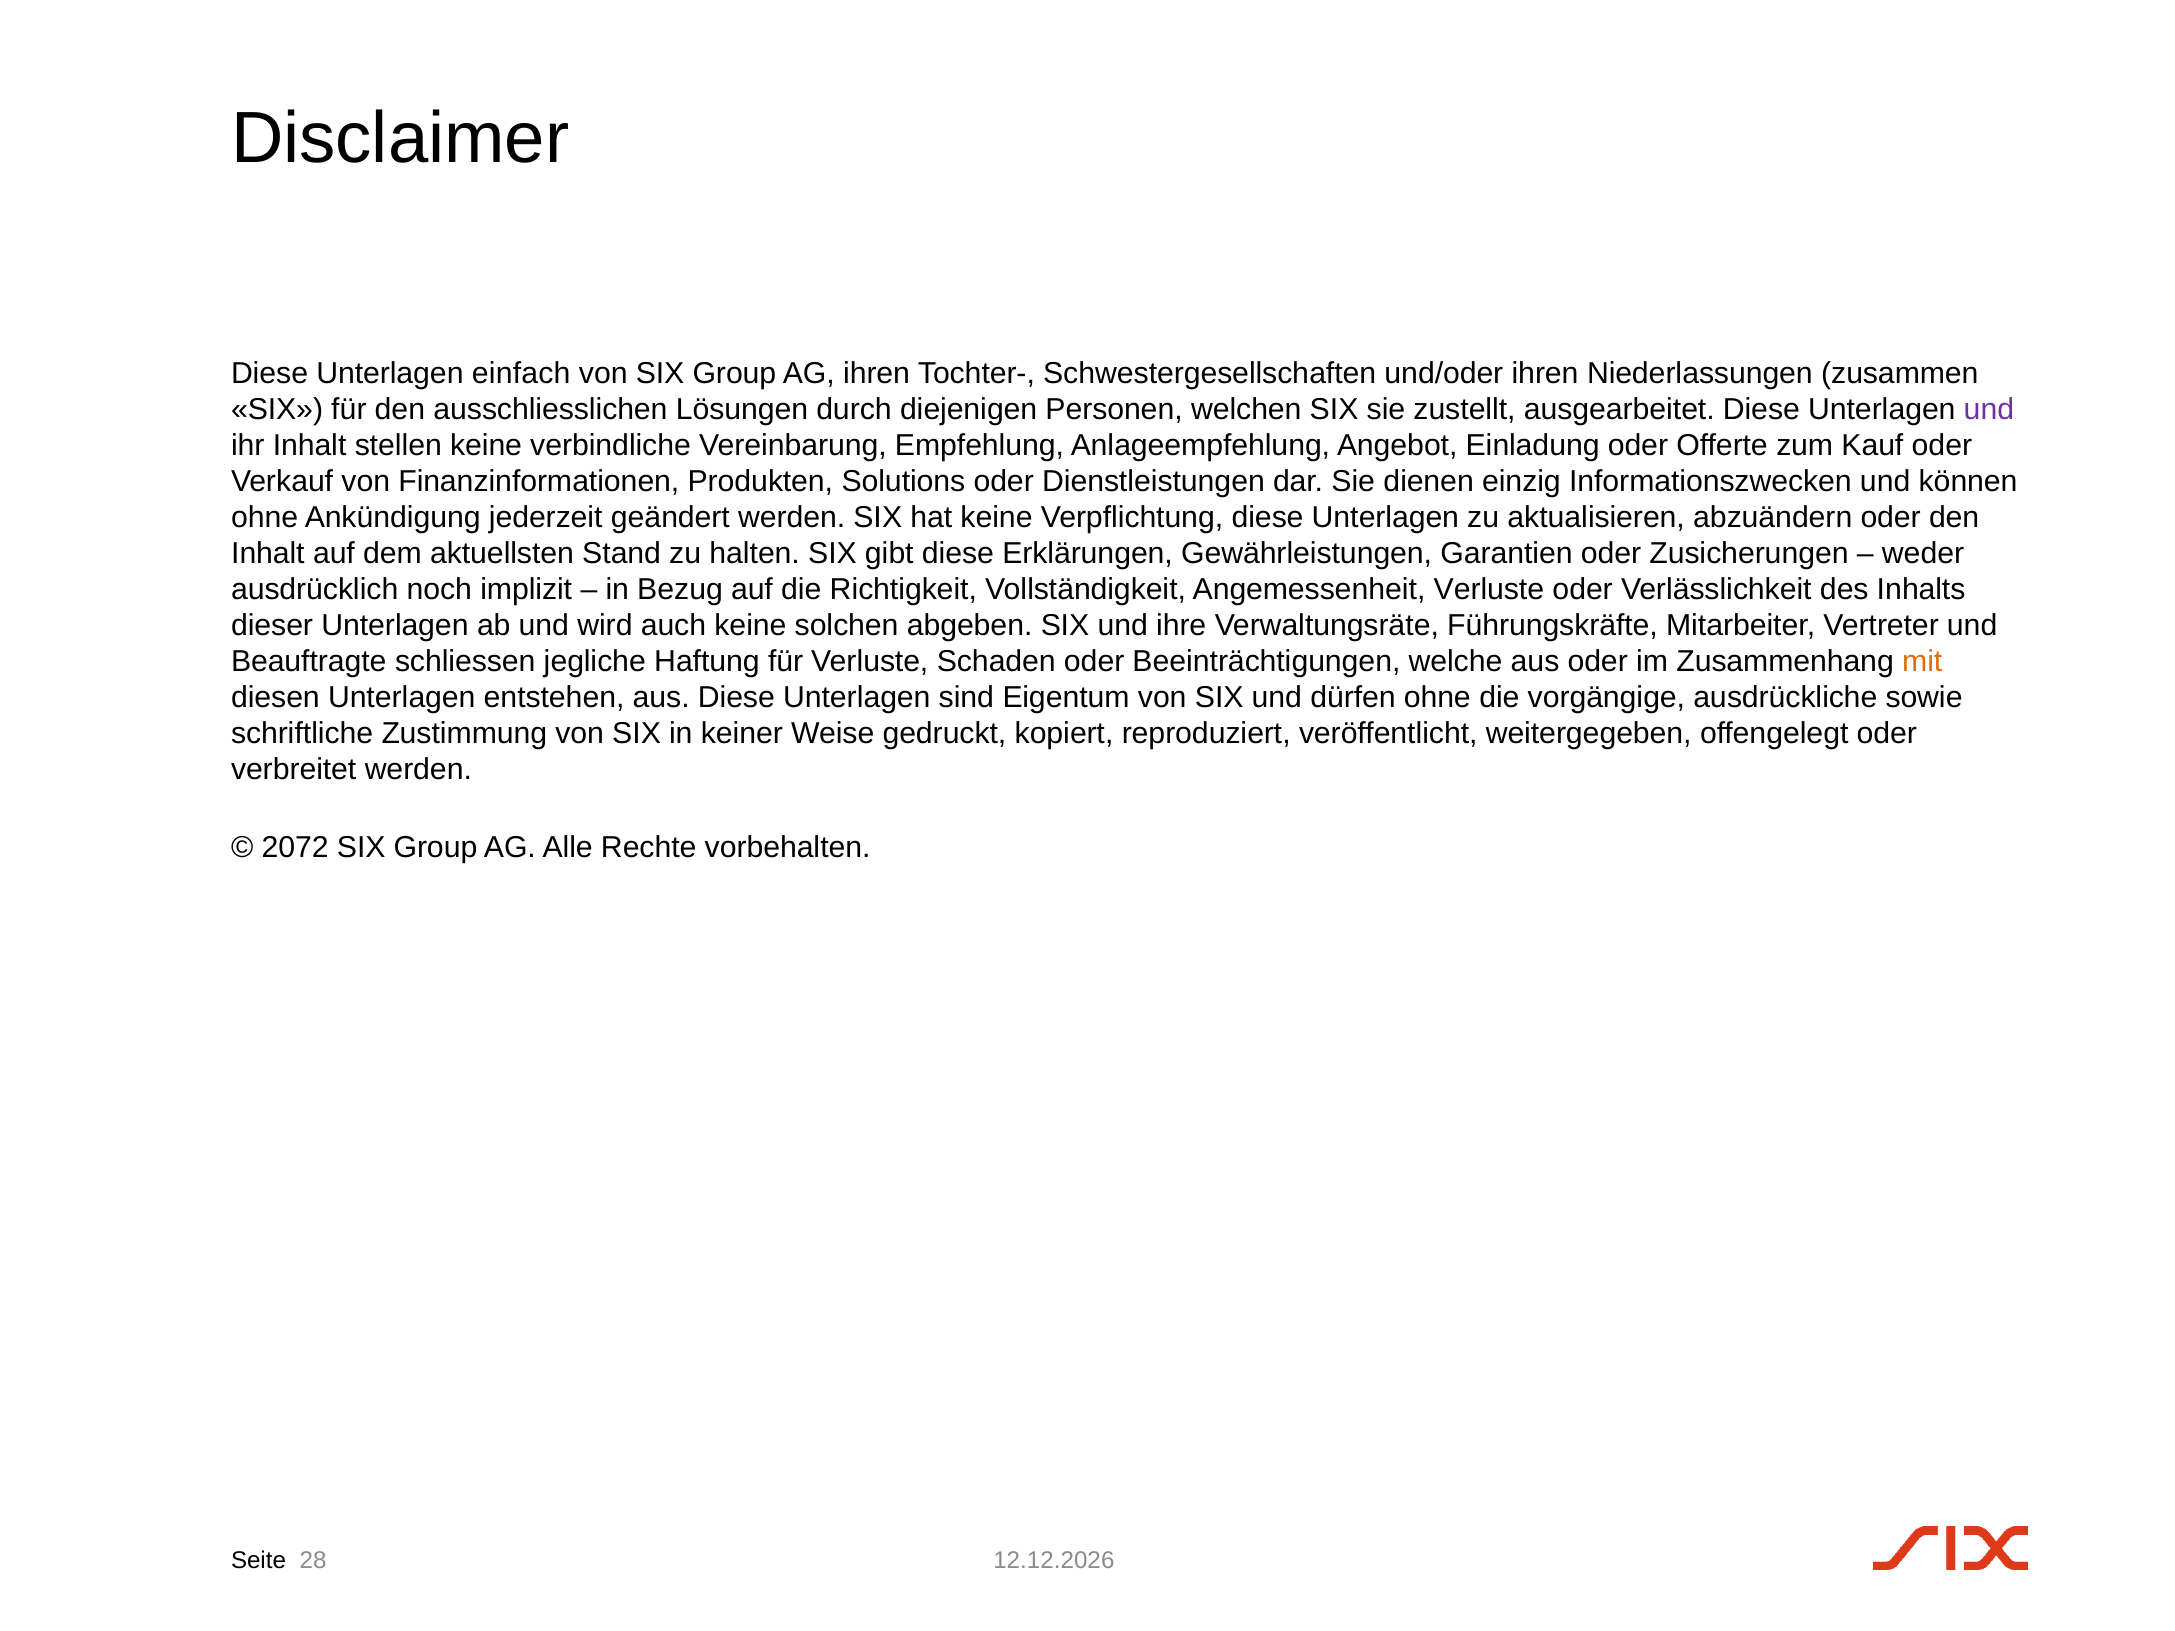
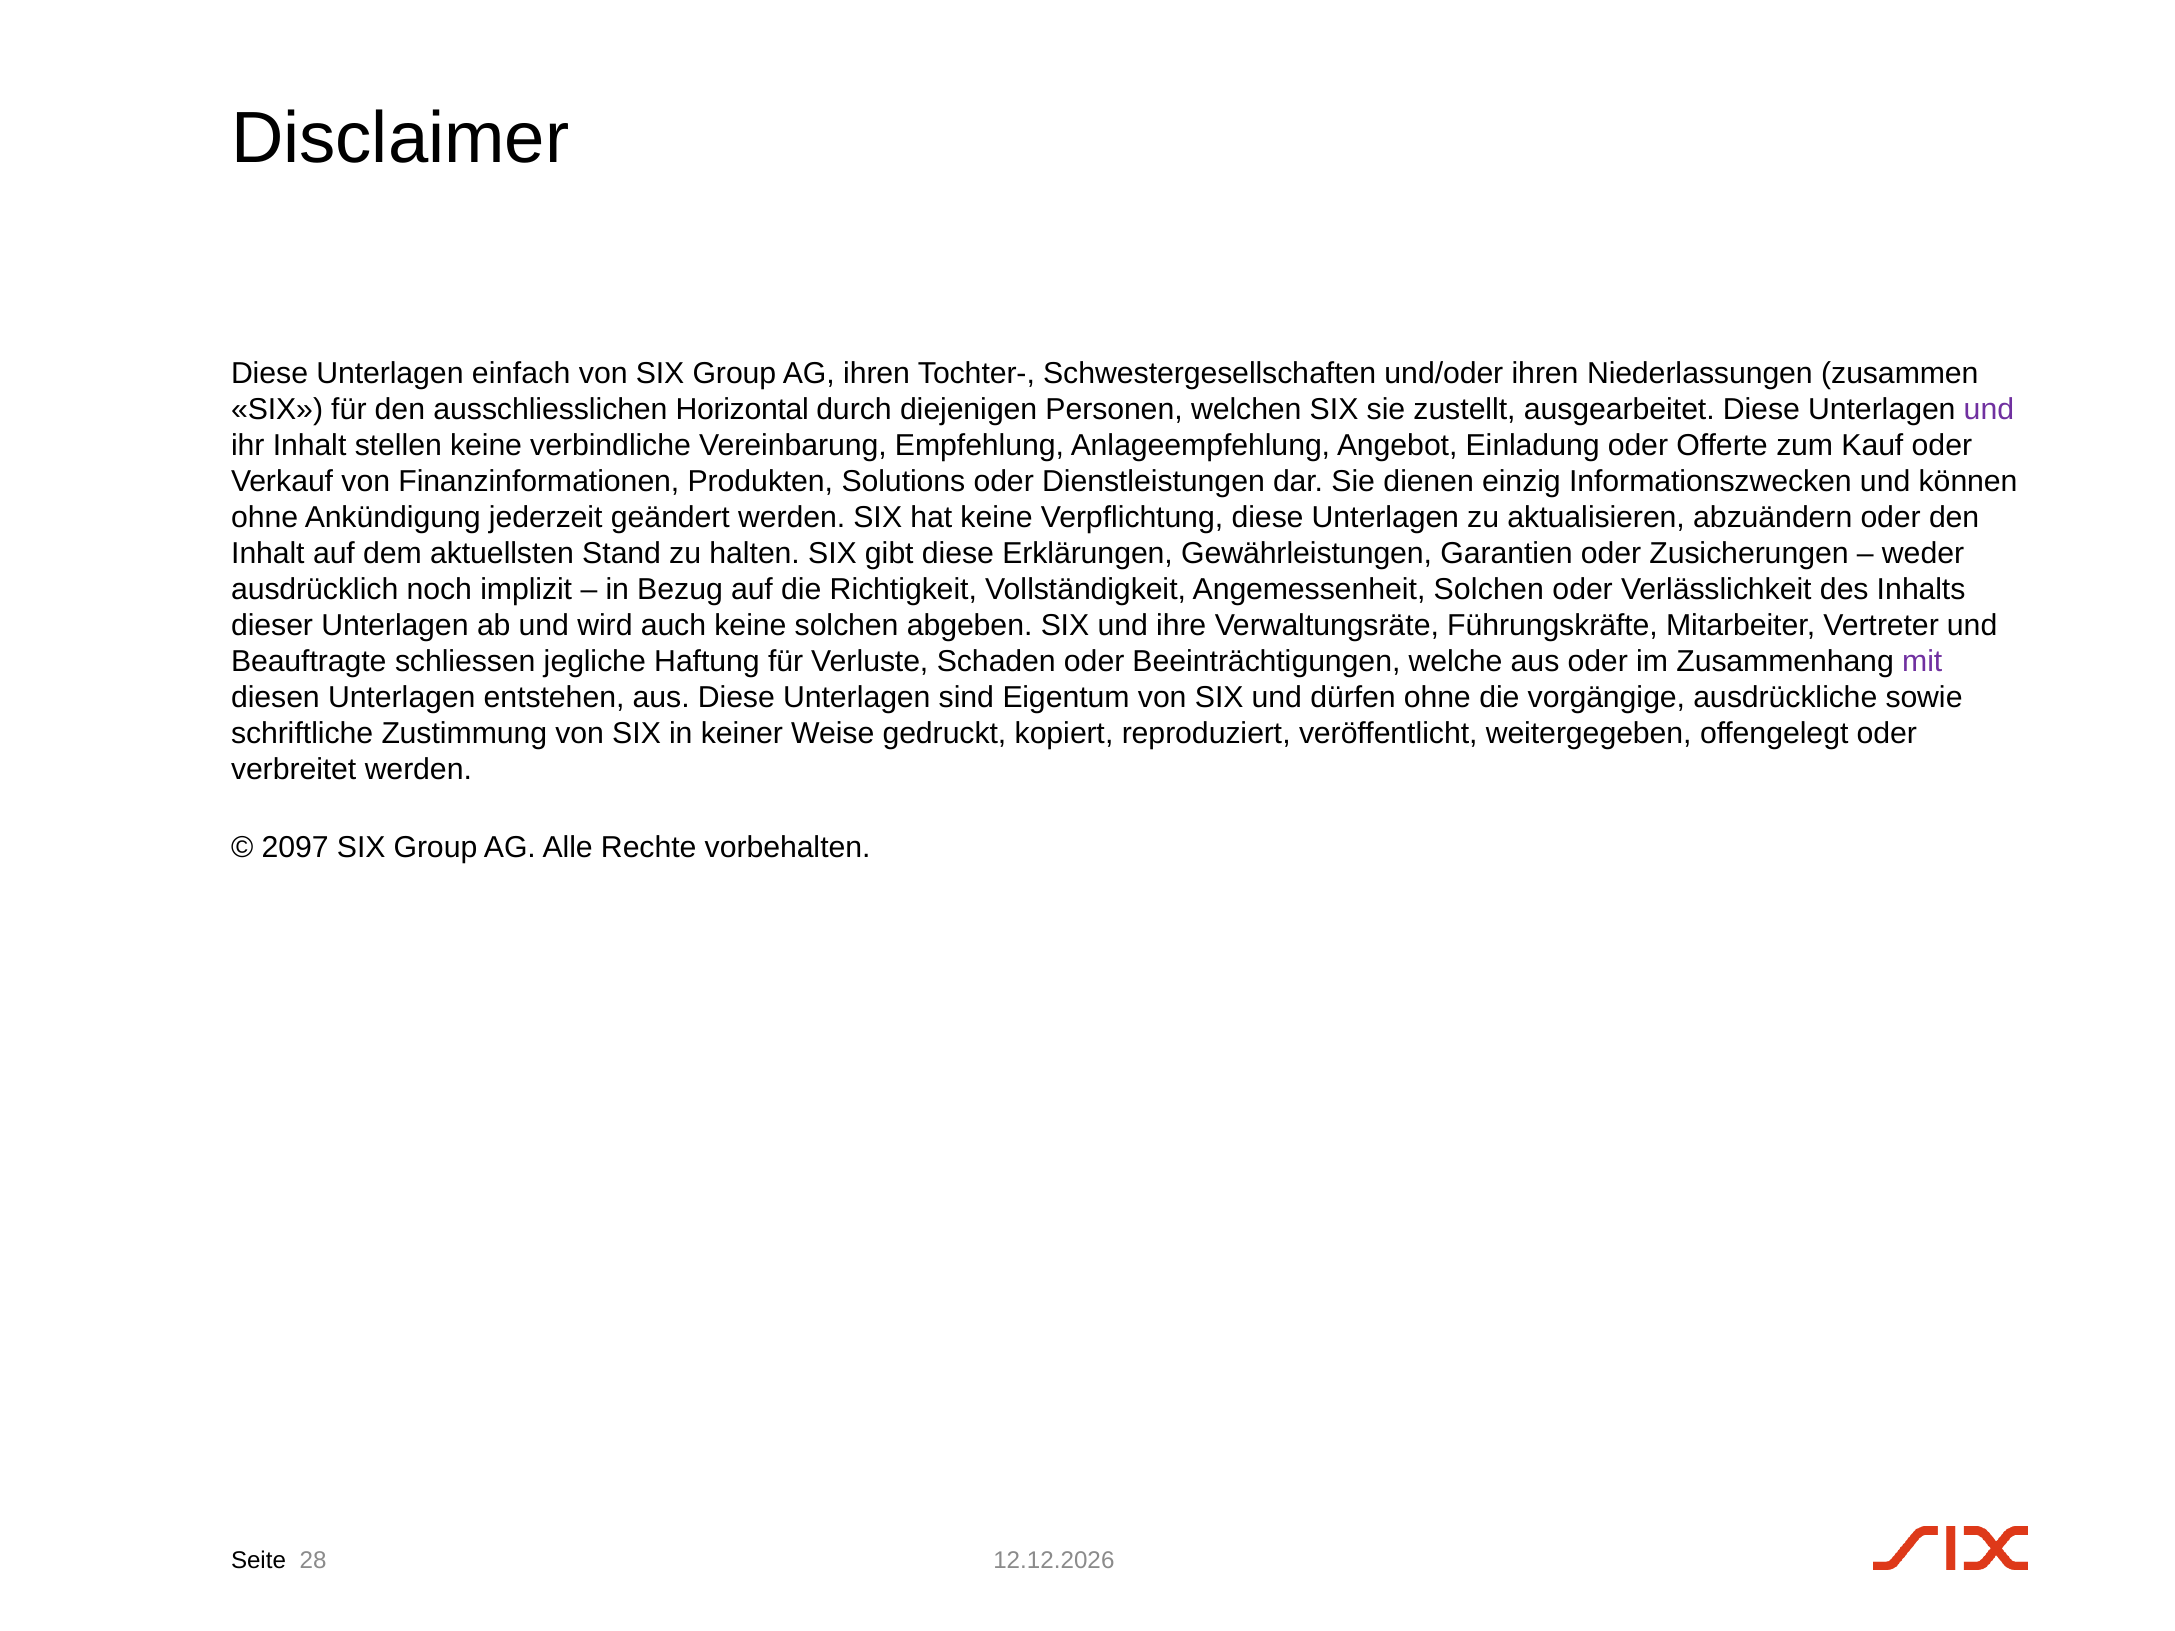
Lösungen: Lösungen -> Horizontal (742, 409)
Angemessenheit Verluste: Verluste -> Solchen (1489, 589)
mit colour: orange -> purple (1922, 662)
2072: 2072 -> 2097 (295, 848)
